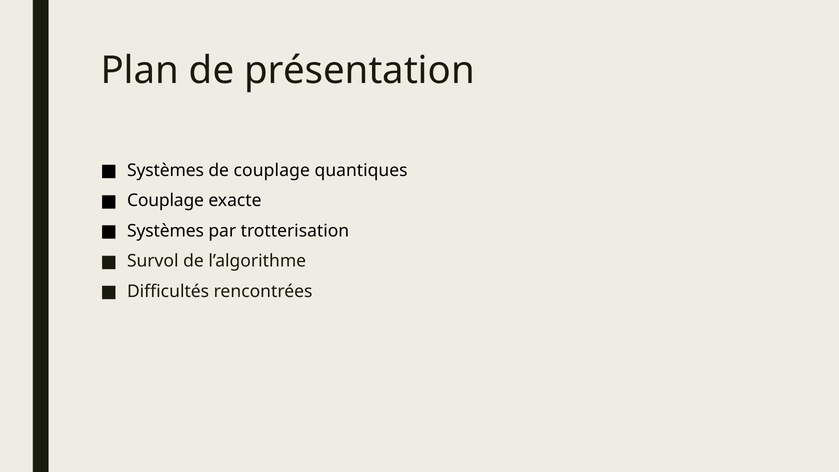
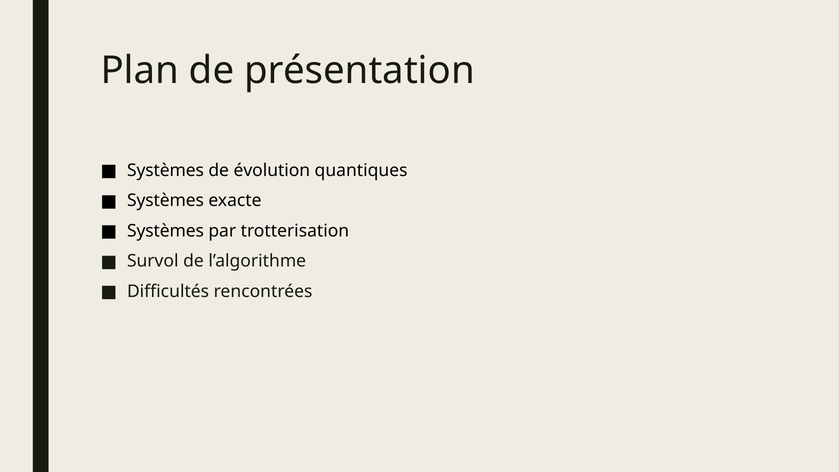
de couplage: couplage -> évolution (272, 170)
Couplage: Couplage -> Systèmes (165, 201)
